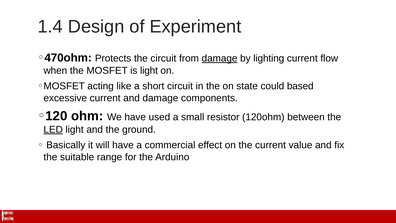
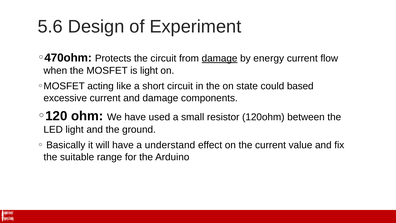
1.4: 1.4 -> 5.6 (50, 27)
lighting: lighting -> energy (269, 58)
LED underline: present -> none (53, 129)
commercial: commercial -> understand (170, 145)
